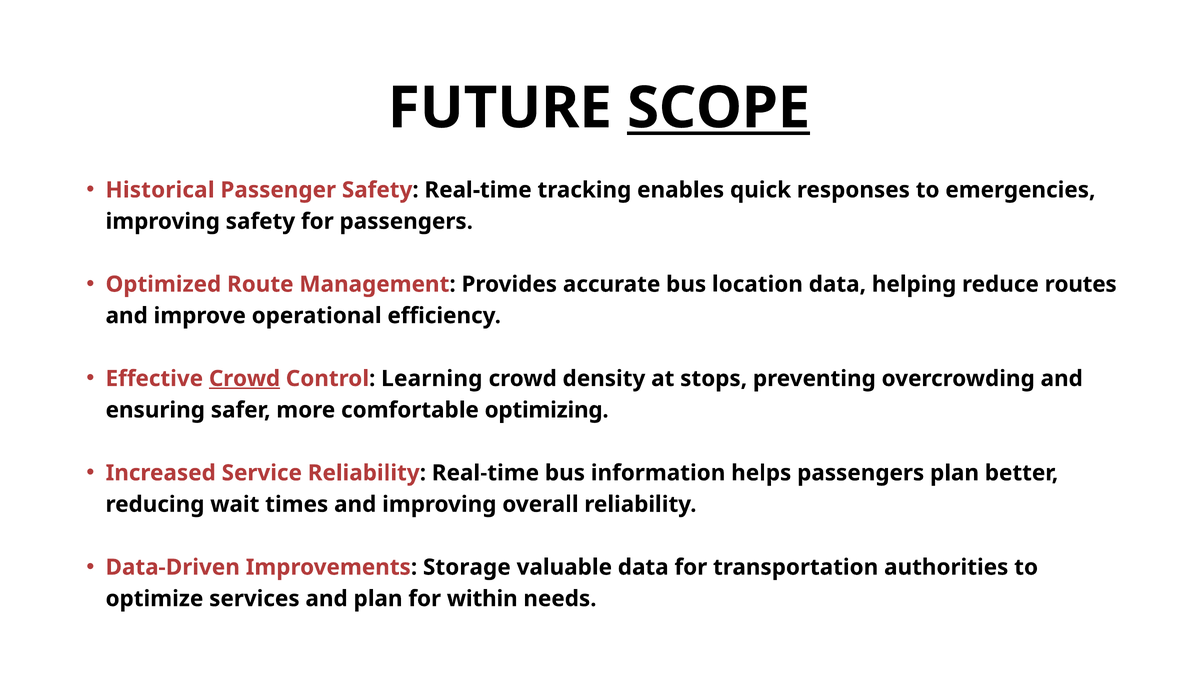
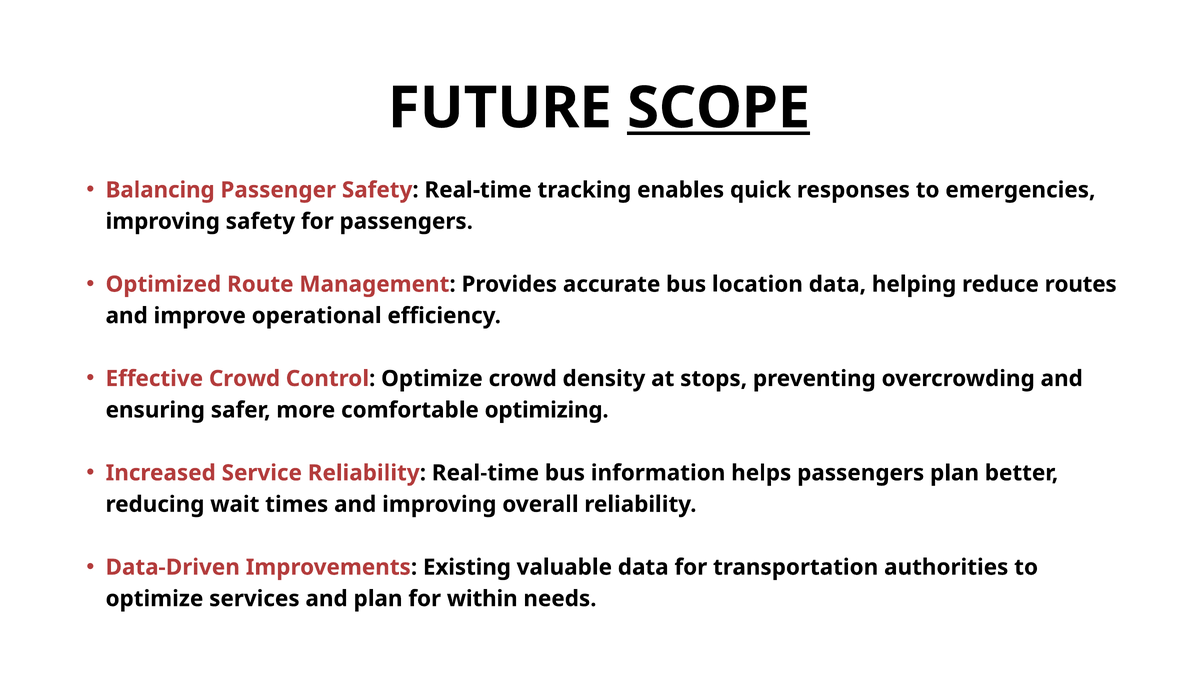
Historical: Historical -> Balancing (160, 190)
Crowd underline: present -> none (245, 379)
Control Learning: Learning -> Optimize (432, 379)
Storage: Storage -> Existing (467, 567)
